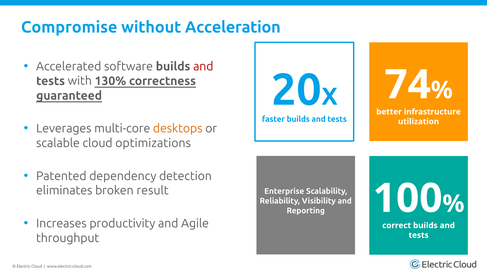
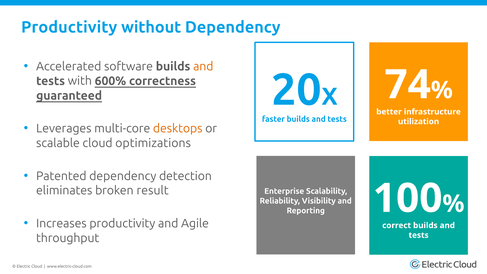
Compromise: Compromise -> Productivity (69, 27)
without Acceleration: Acceleration -> Dependency (233, 27)
and colour: red -> orange (203, 66)
130%: 130% -> 600% (110, 81)
